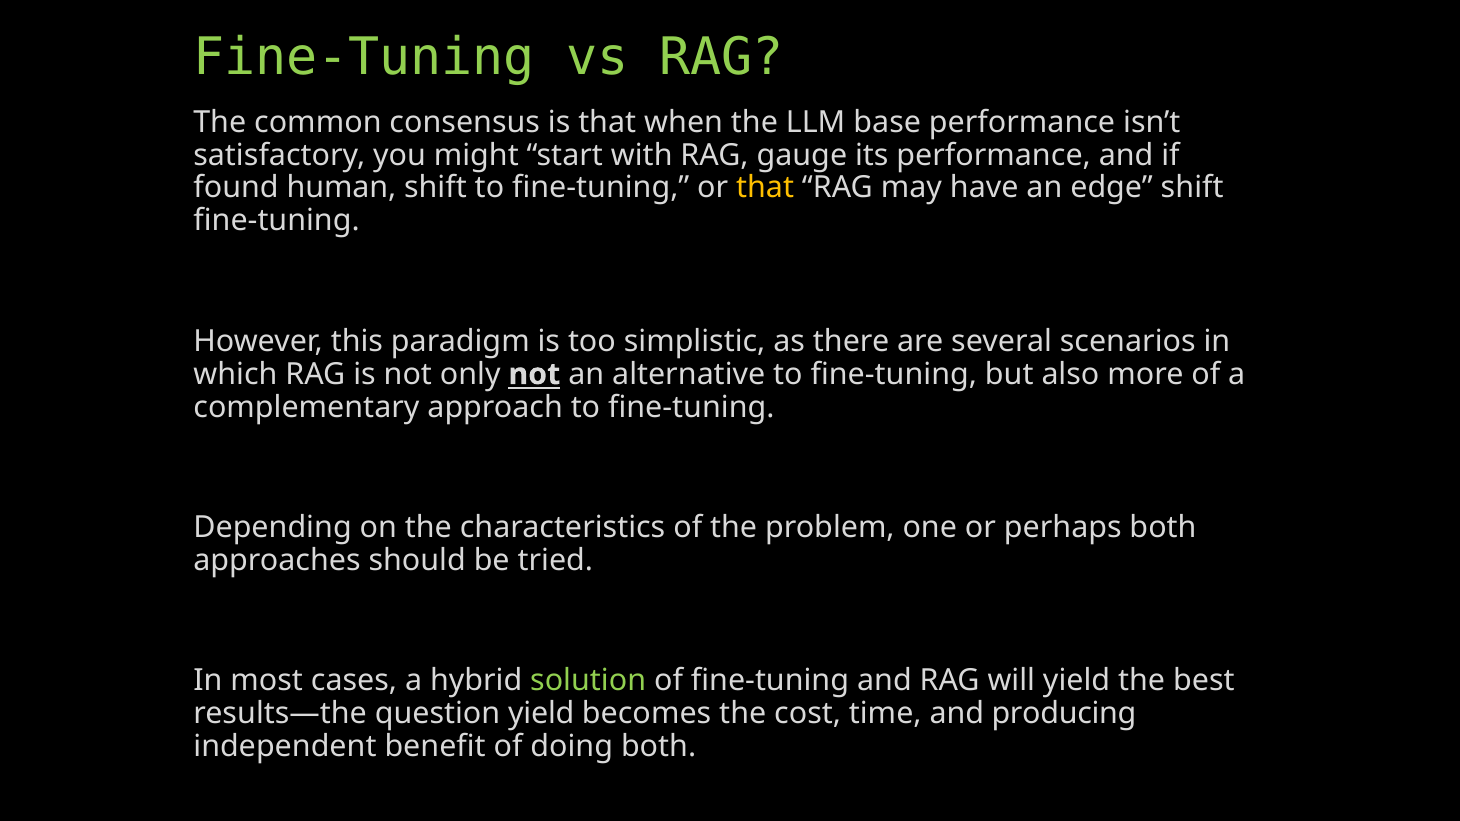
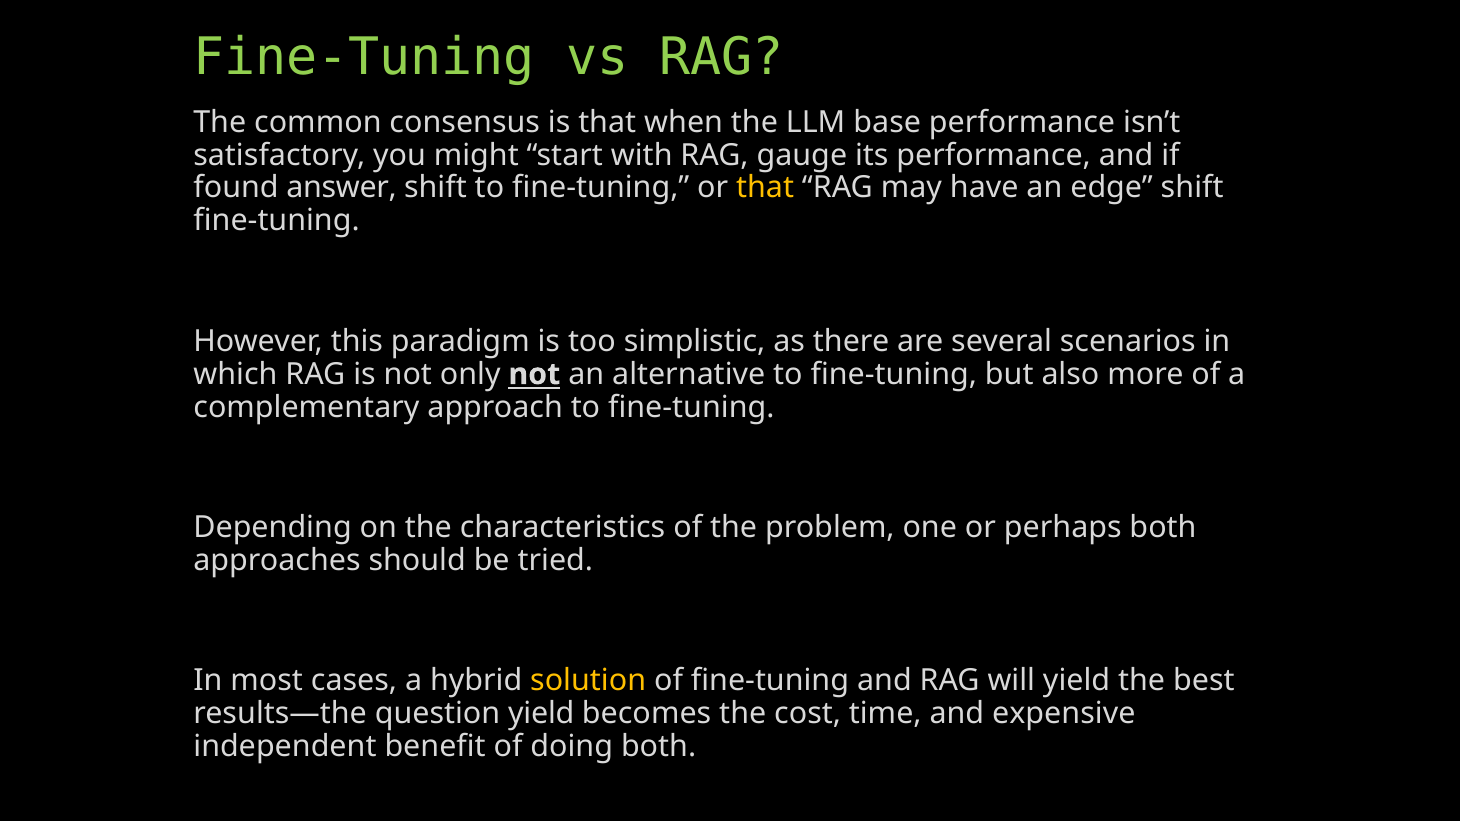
human: human -> answer (342, 188)
solution colour: light green -> yellow (588, 681)
producing: producing -> expensive (1064, 714)
